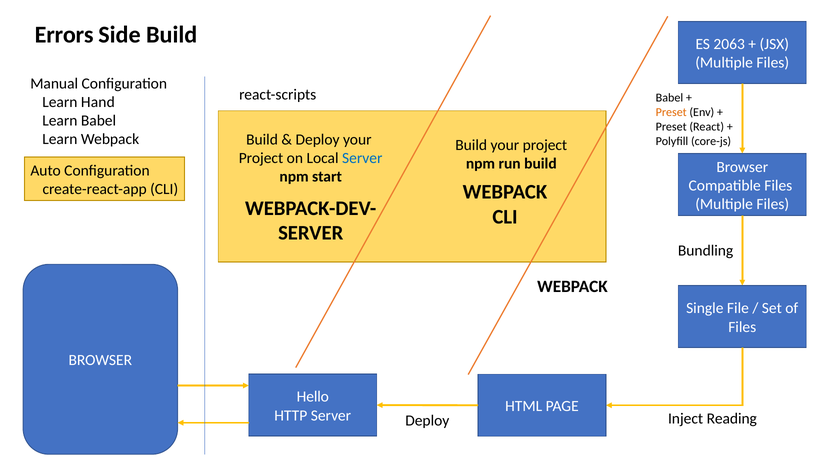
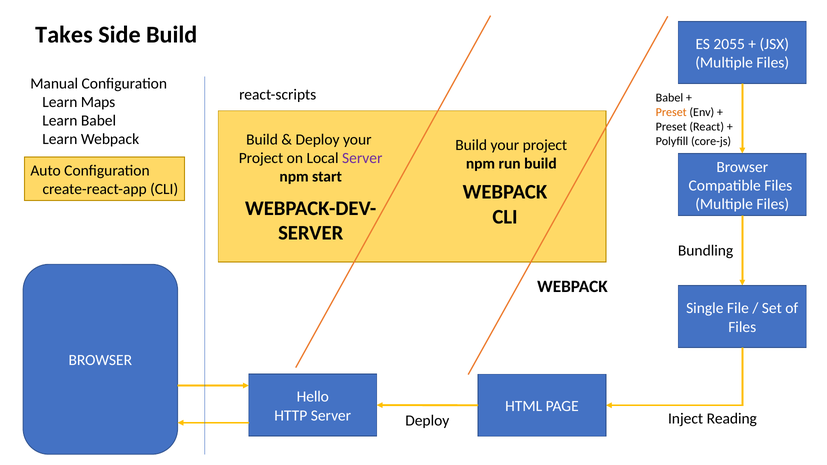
Errors: Errors -> Takes (64, 35)
2063: 2063 -> 2055 (729, 44)
Hand: Hand -> Maps (98, 102)
Server colour: blue -> purple (362, 158)
